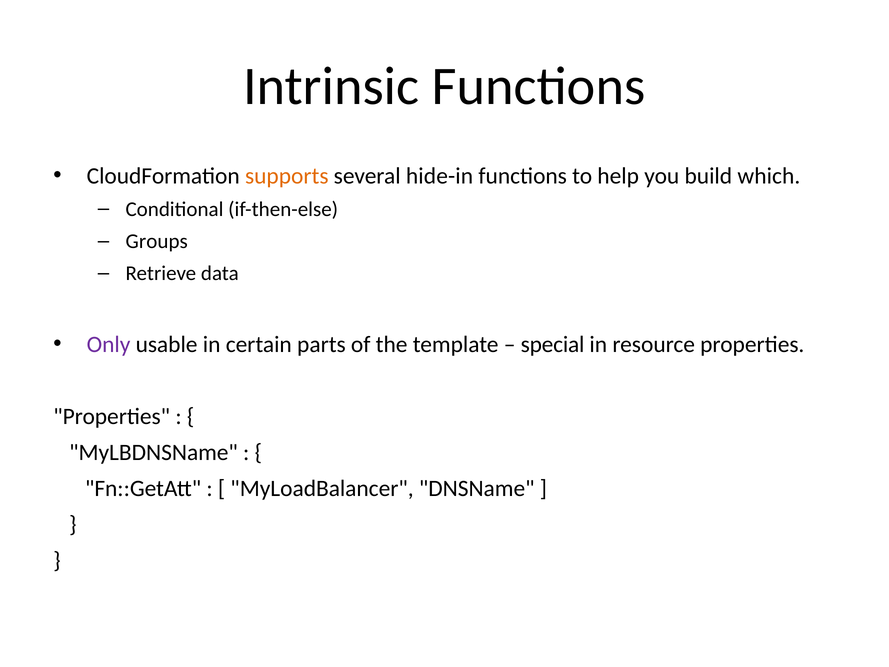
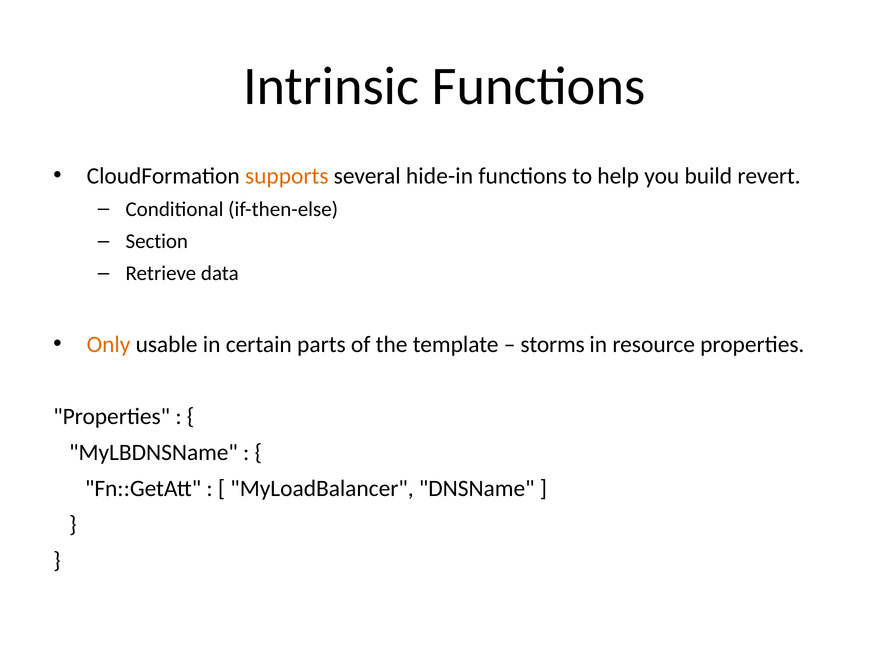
which: which -> revert (769, 176)
Groups: Groups -> Section (157, 241)
Only colour: purple -> orange (109, 344)
special: special -> storms (553, 344)
